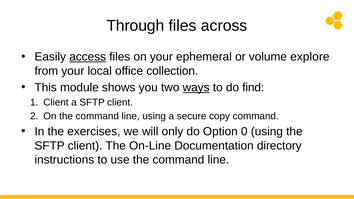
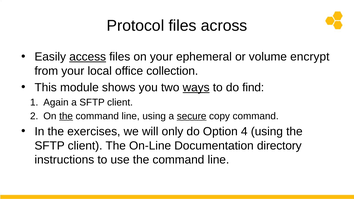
Through: Through -> Protocol (135, 26)
explore: explore -> encrypt (310, 57)
1 Client: Client -> Again (56, 102)
the underline: none -> present (66, 116)
secure underline: none -> present (192, 116)
0: 0 -> 4 (244, 132)
